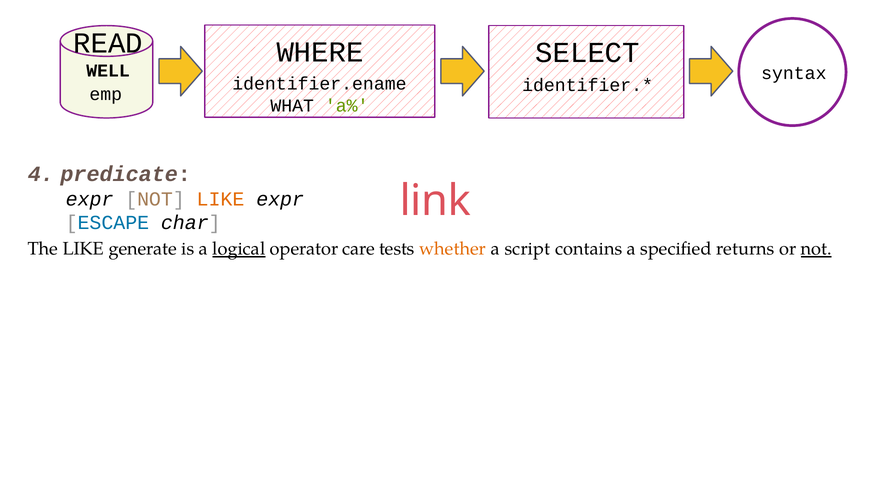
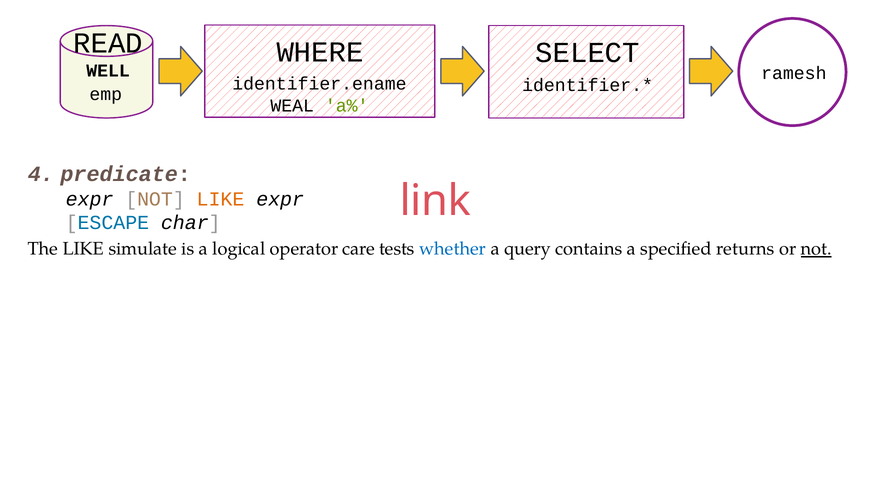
syntax: syntax -> ramesh (794, 73)
WHAT: WHAT -> WEAL (292, 106)
generate: generate -> simulate (143, 249)
logical underline: present -> none (239, 249)
whether colour: orange -> blue (453, 249)
script: script -> query (528, 249)
